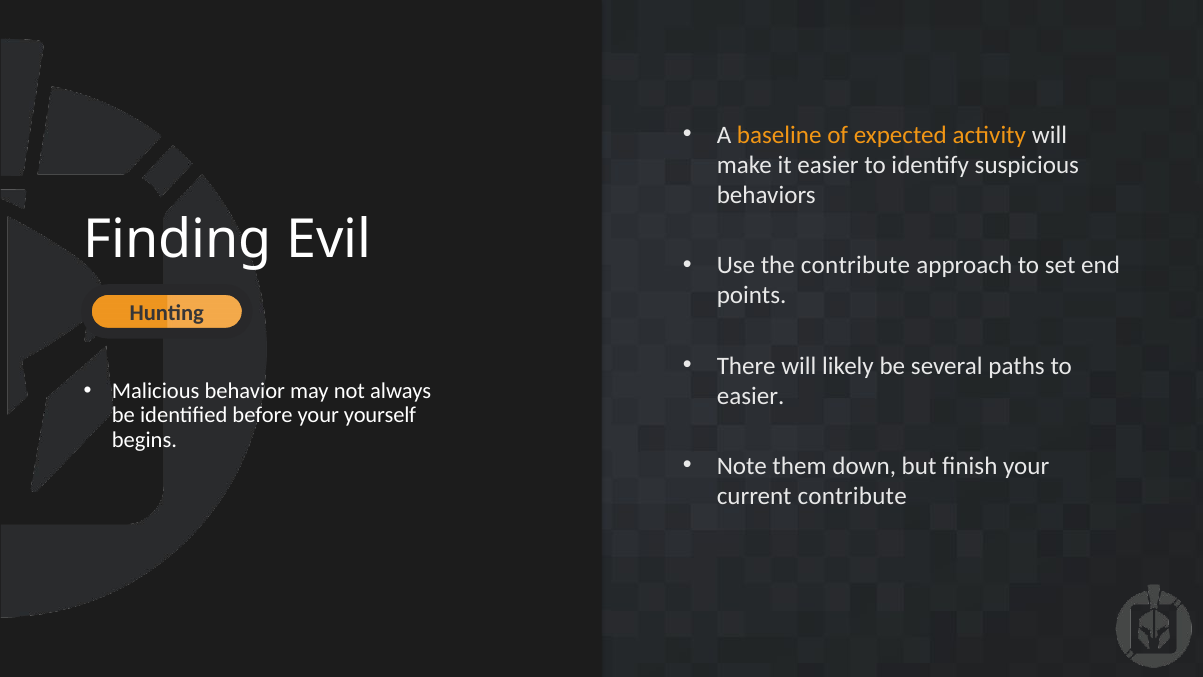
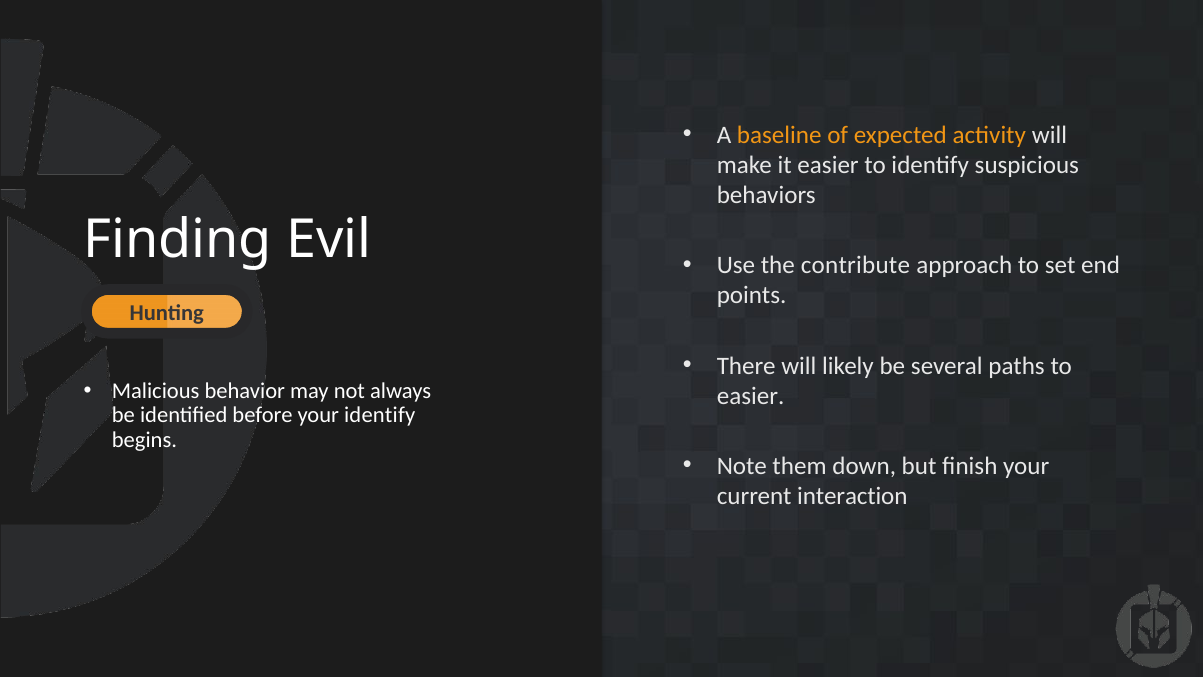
your yourself: yourself -> identify (380, 415)
current contribute: contribute -> interaction (852, 496)
